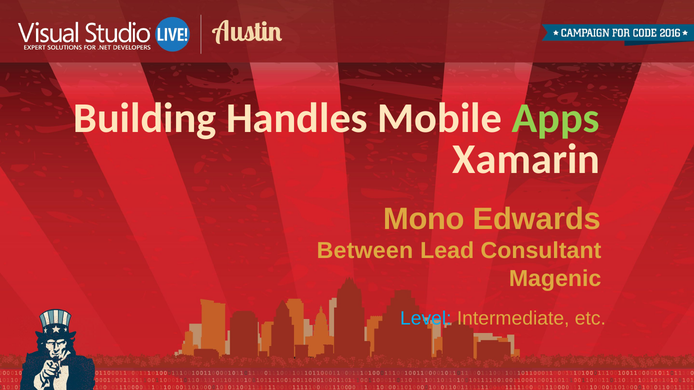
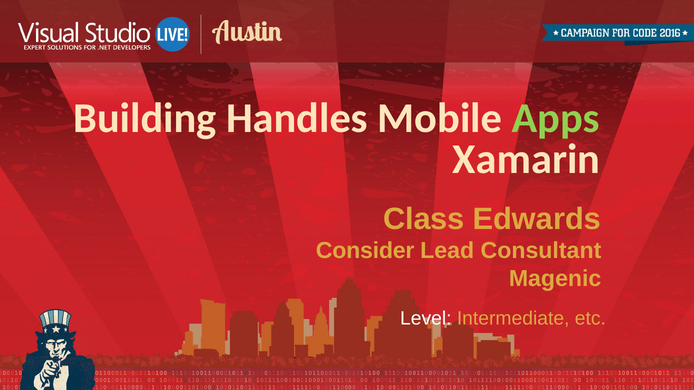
Mono: Mono -> Class (424, 219)
Between: Between -> Consider (365, 251)
Level colour: light blue -> white (426, 319)
